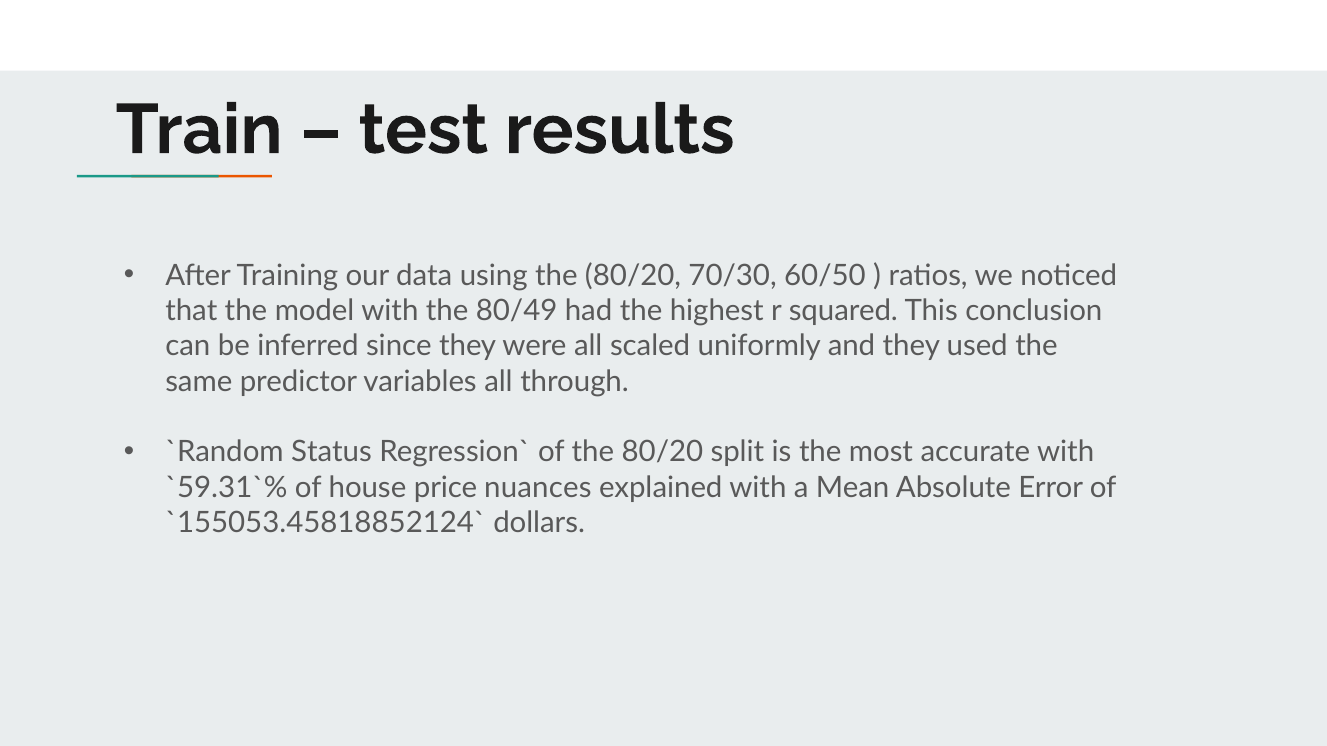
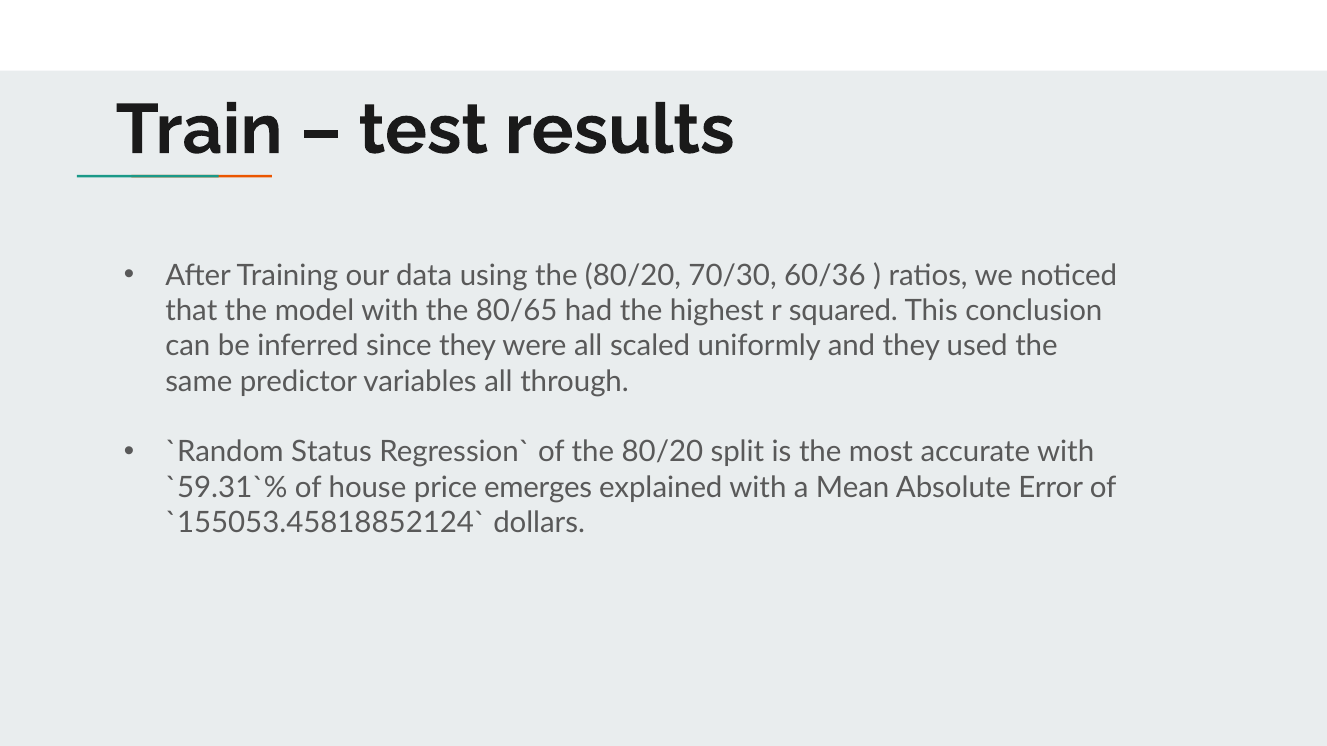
60/50: 60/50 -> 60/36 (825, 276)
80/49: 80/49 -> 80/65 (517, 311)
nuances: nuances -> emerges (538, 488)
